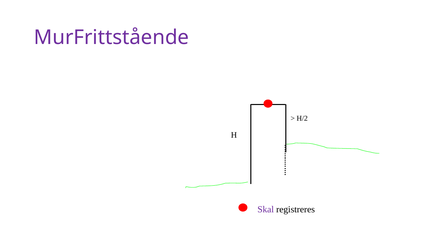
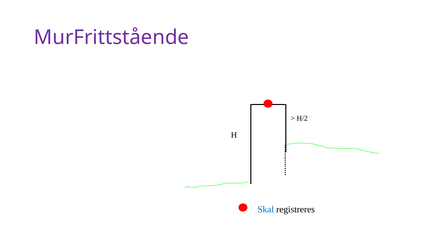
Skal colour: purple -> blue (266, 210)
